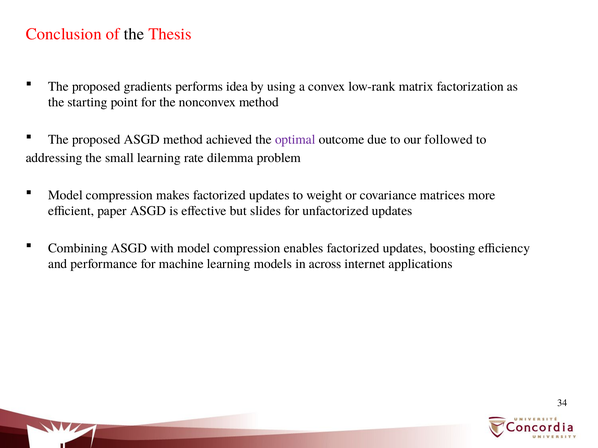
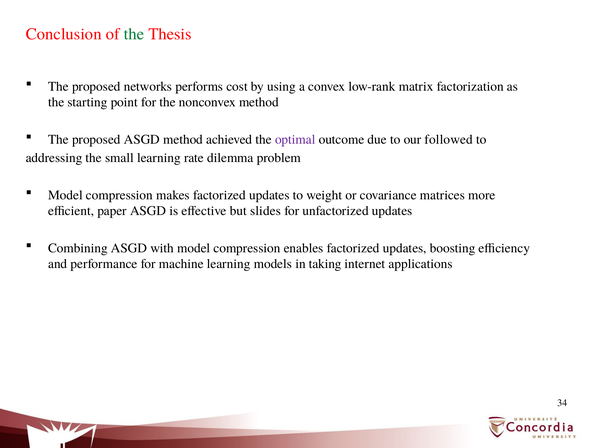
the colour: black -> green (134, 34)
gradients: gradients -> networks (148, 86)
idea: idea -> cost (237, 86)
across: across -> taking (325, 264)
